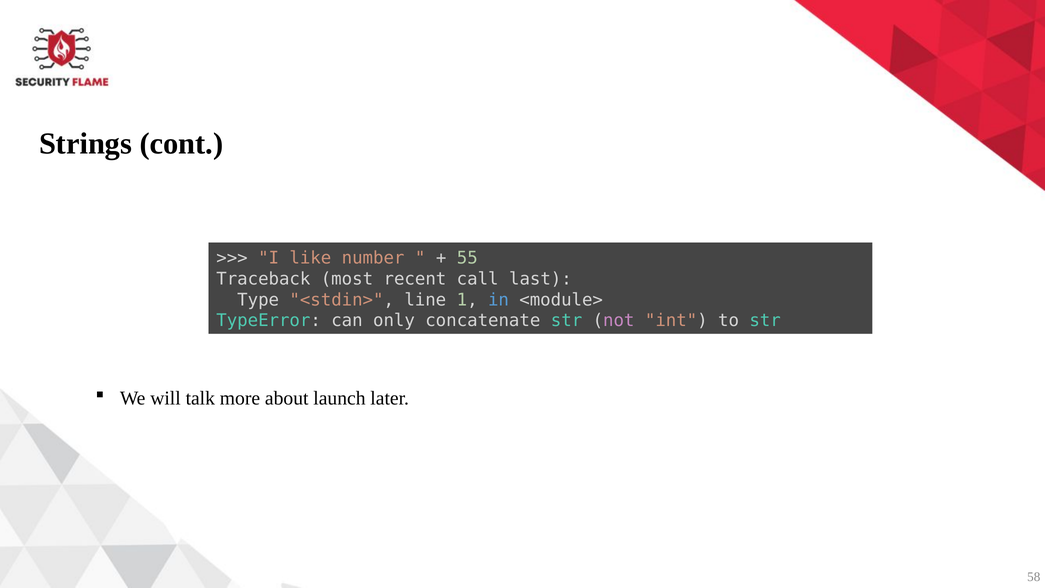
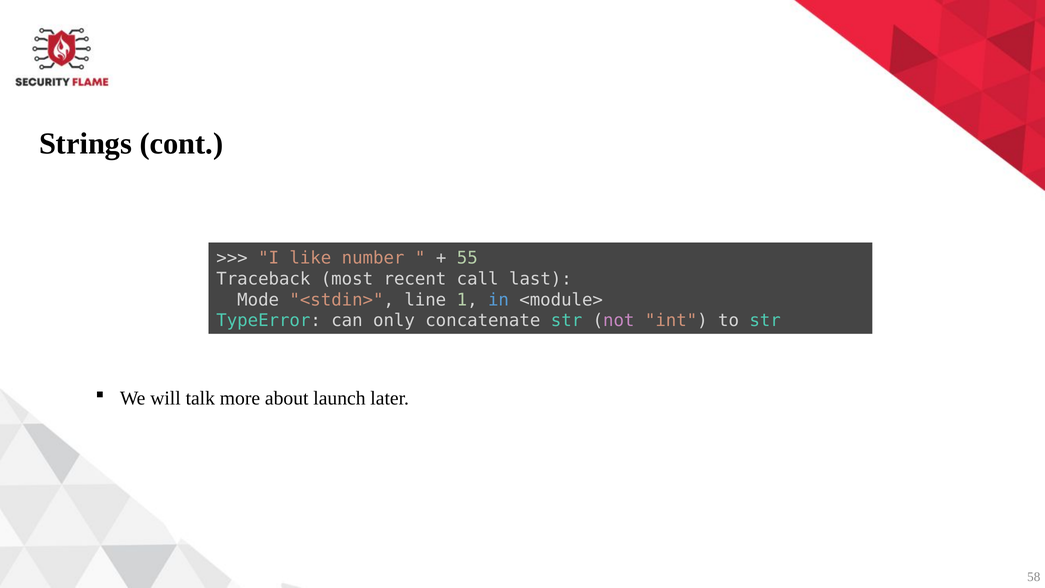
Type: Type -> Mode (258, 300)
